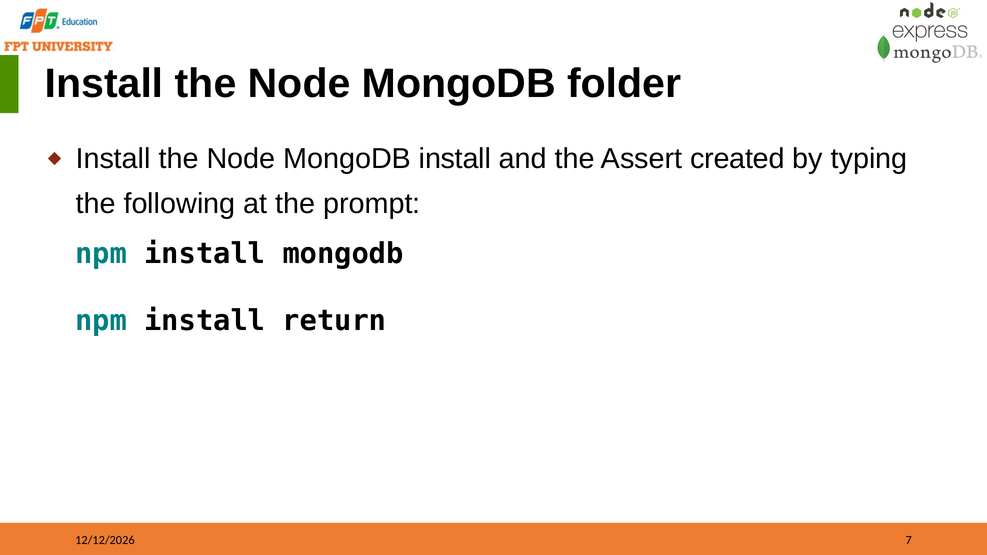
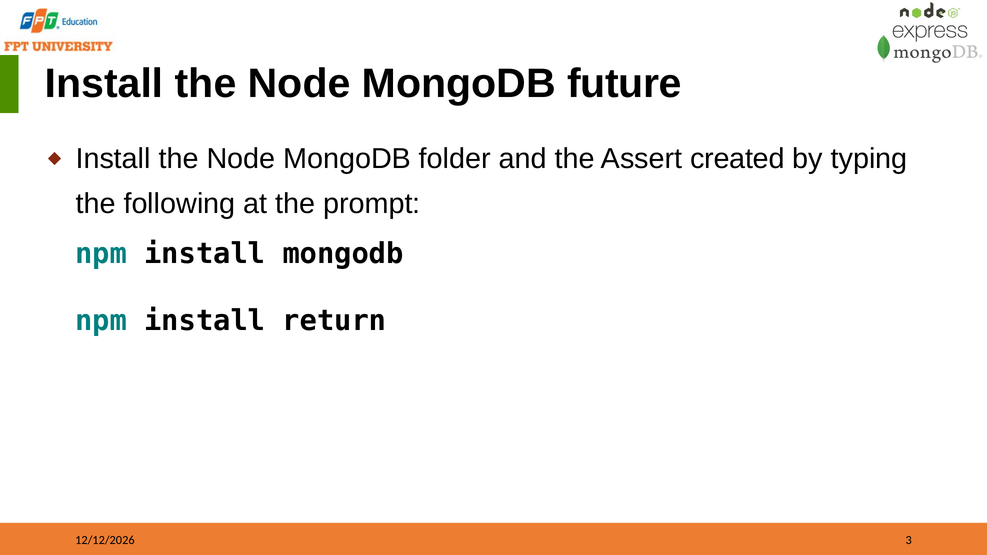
folder: folder -> future (624, 84)
MongoDB install: install -> folder (455, 159)
7: 7 -> 3 (909, 540)
